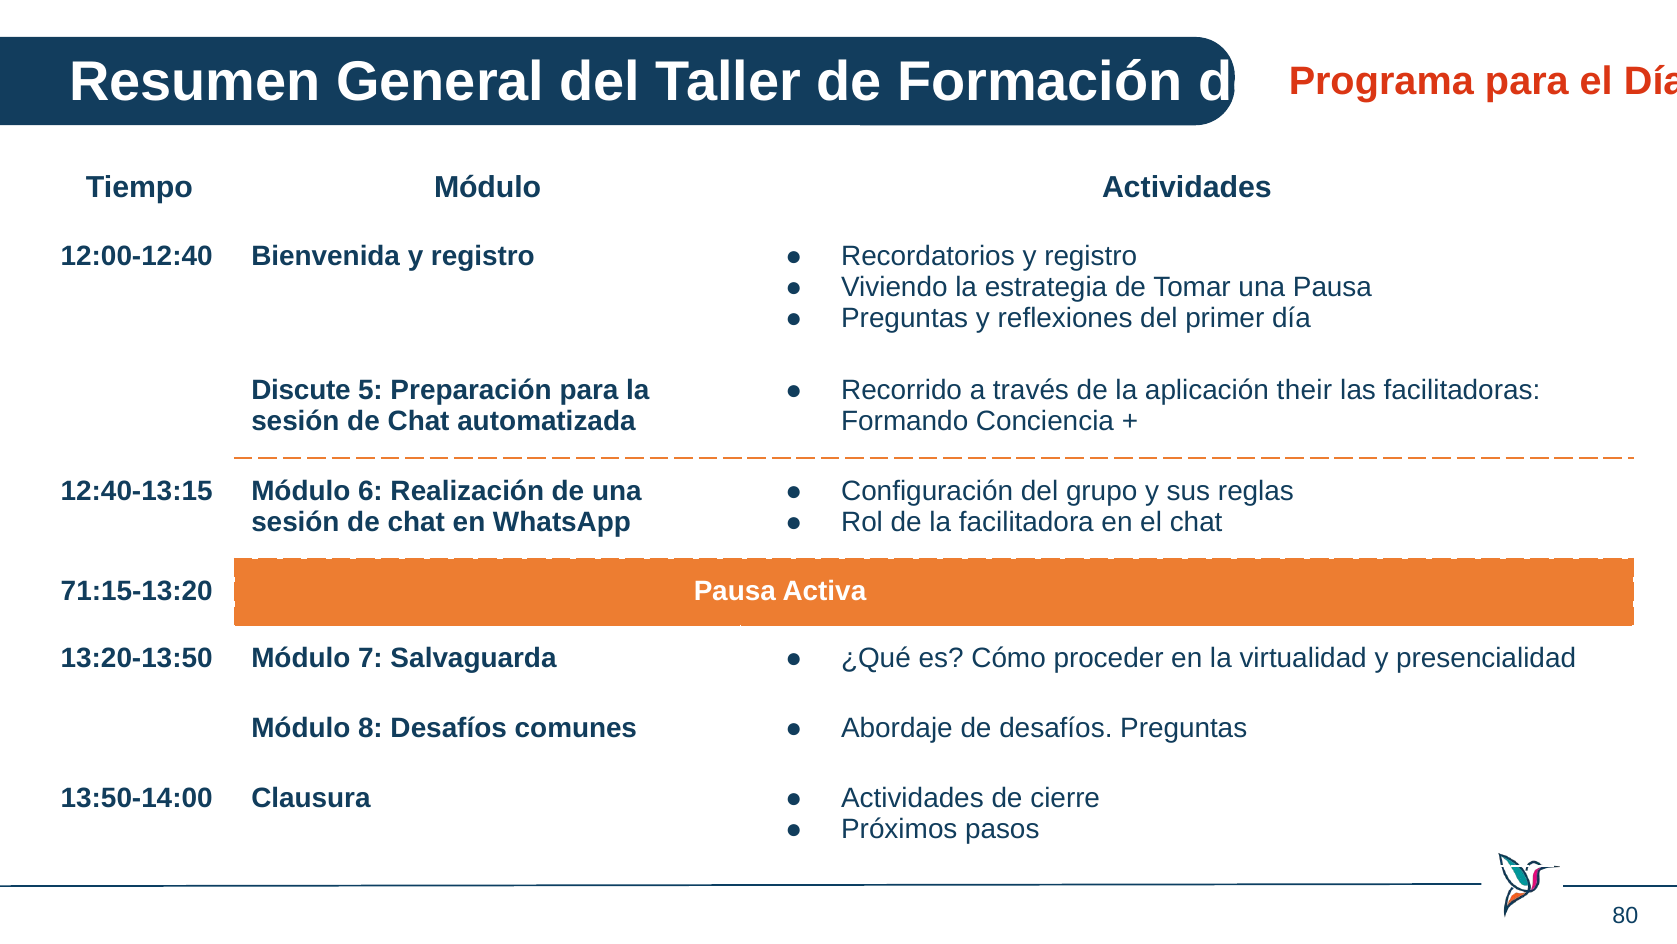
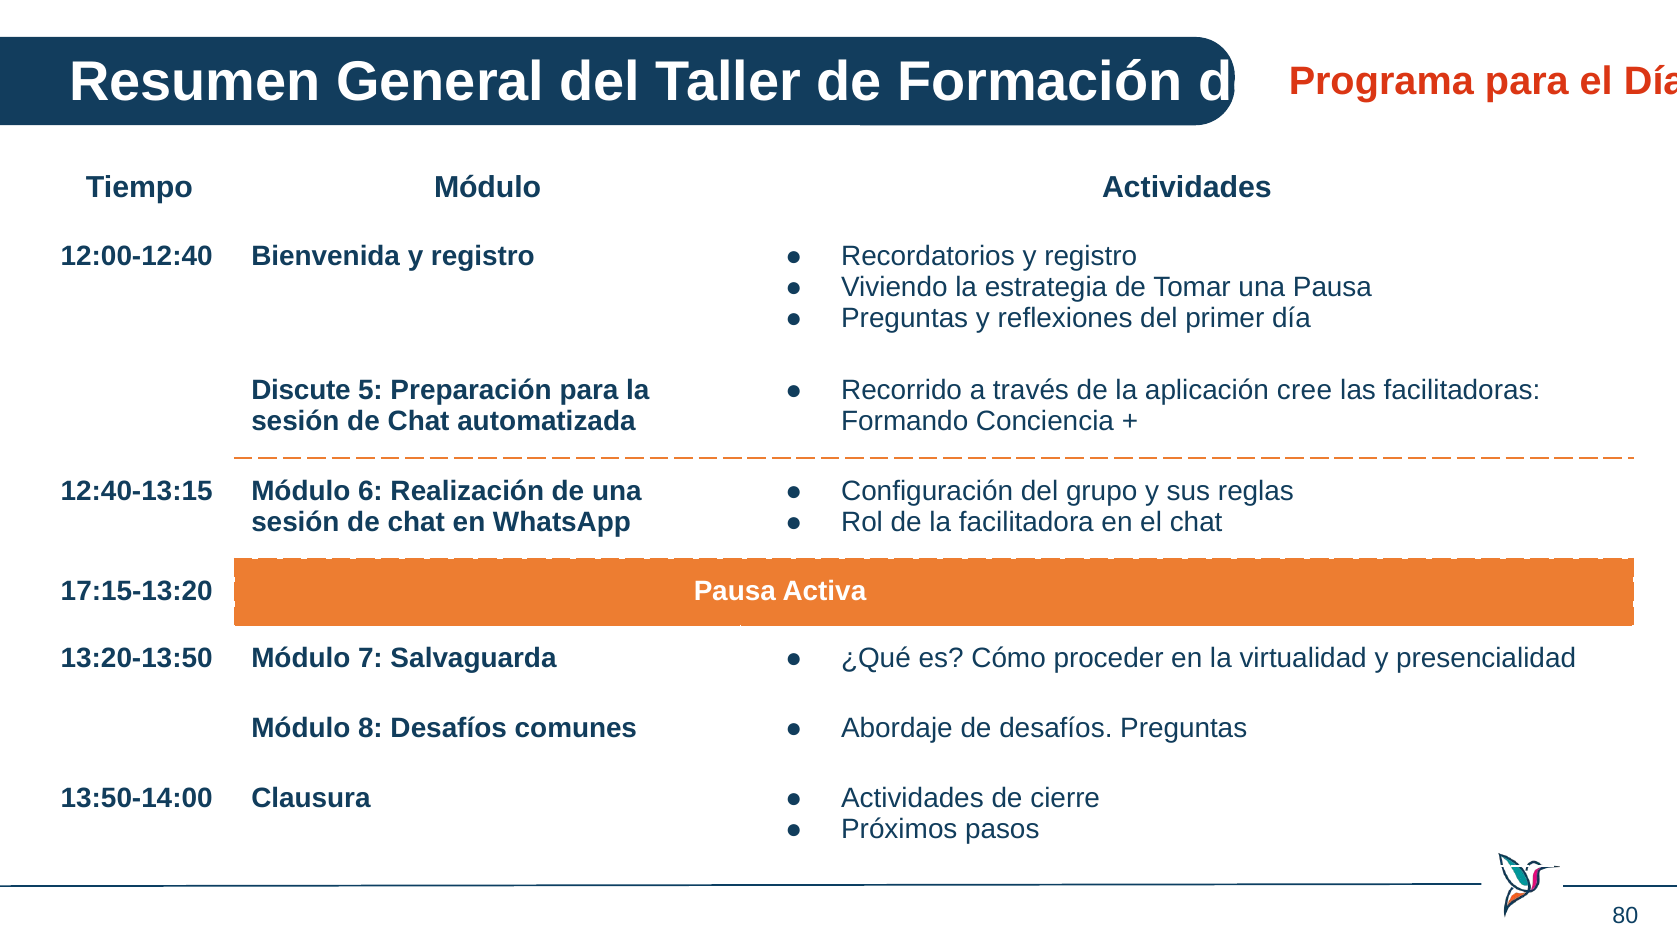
their: their -> cree (1304, 390)
71:15-13:20: 71:15-13:20 -> 17:15-13:20 (137, 591)
